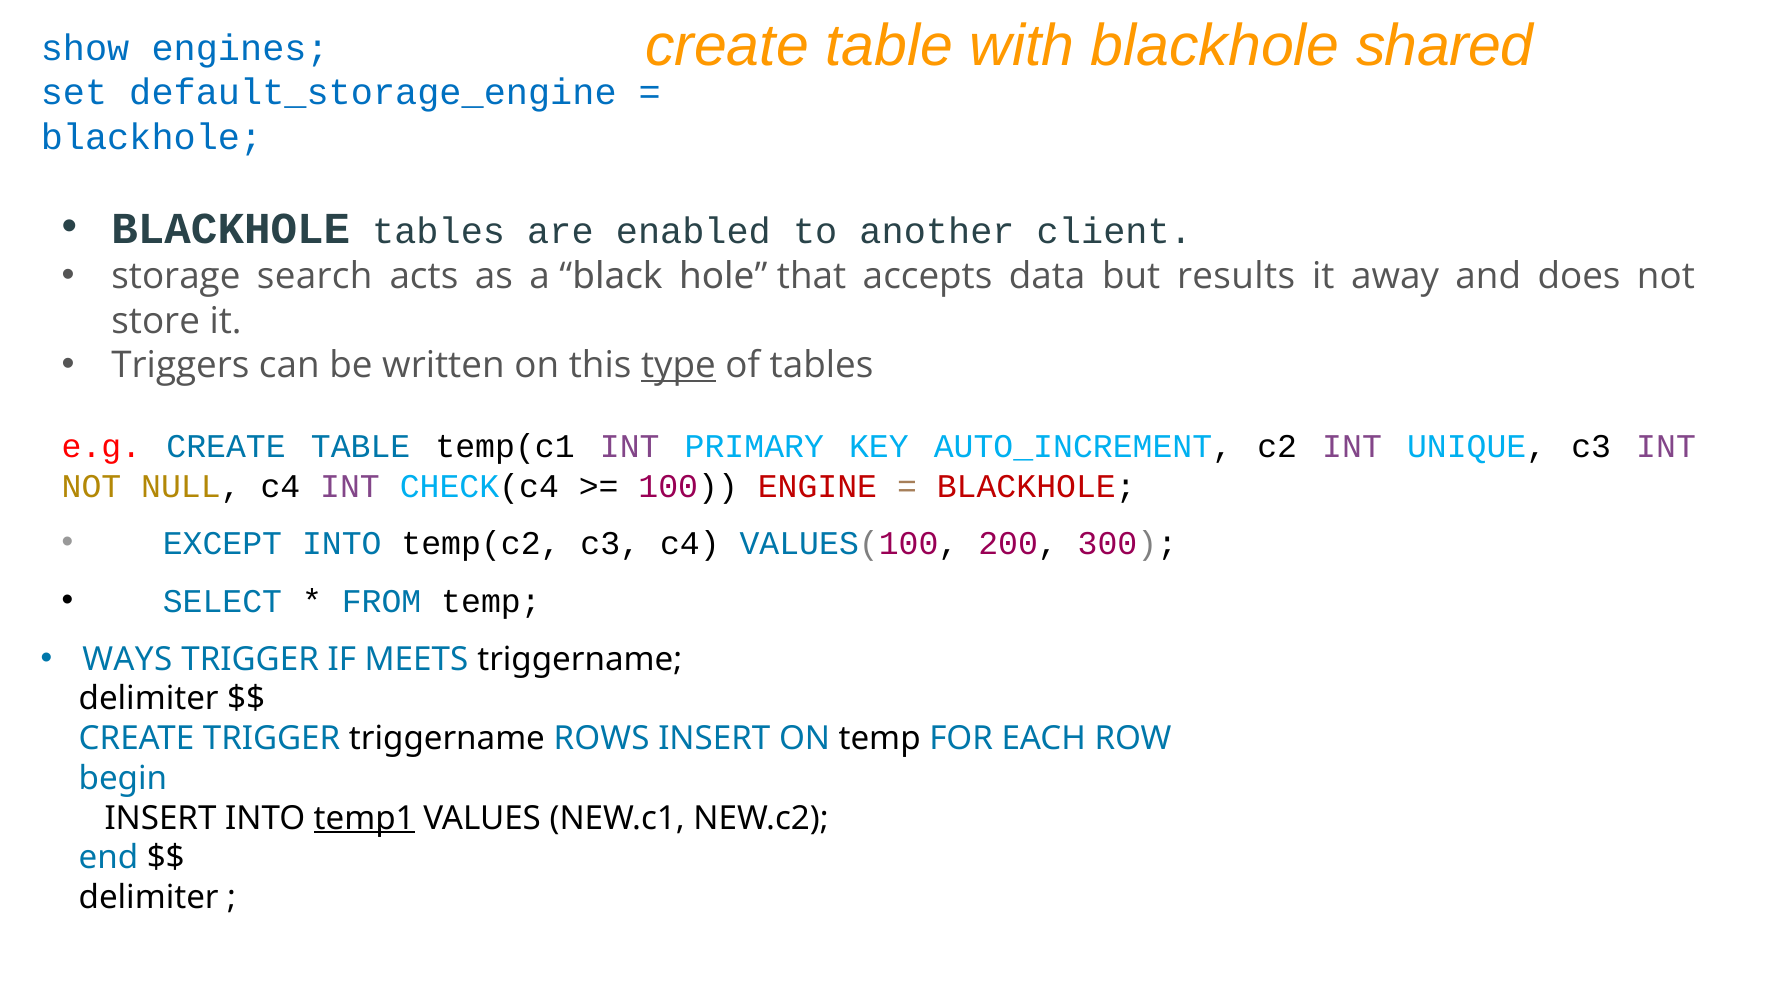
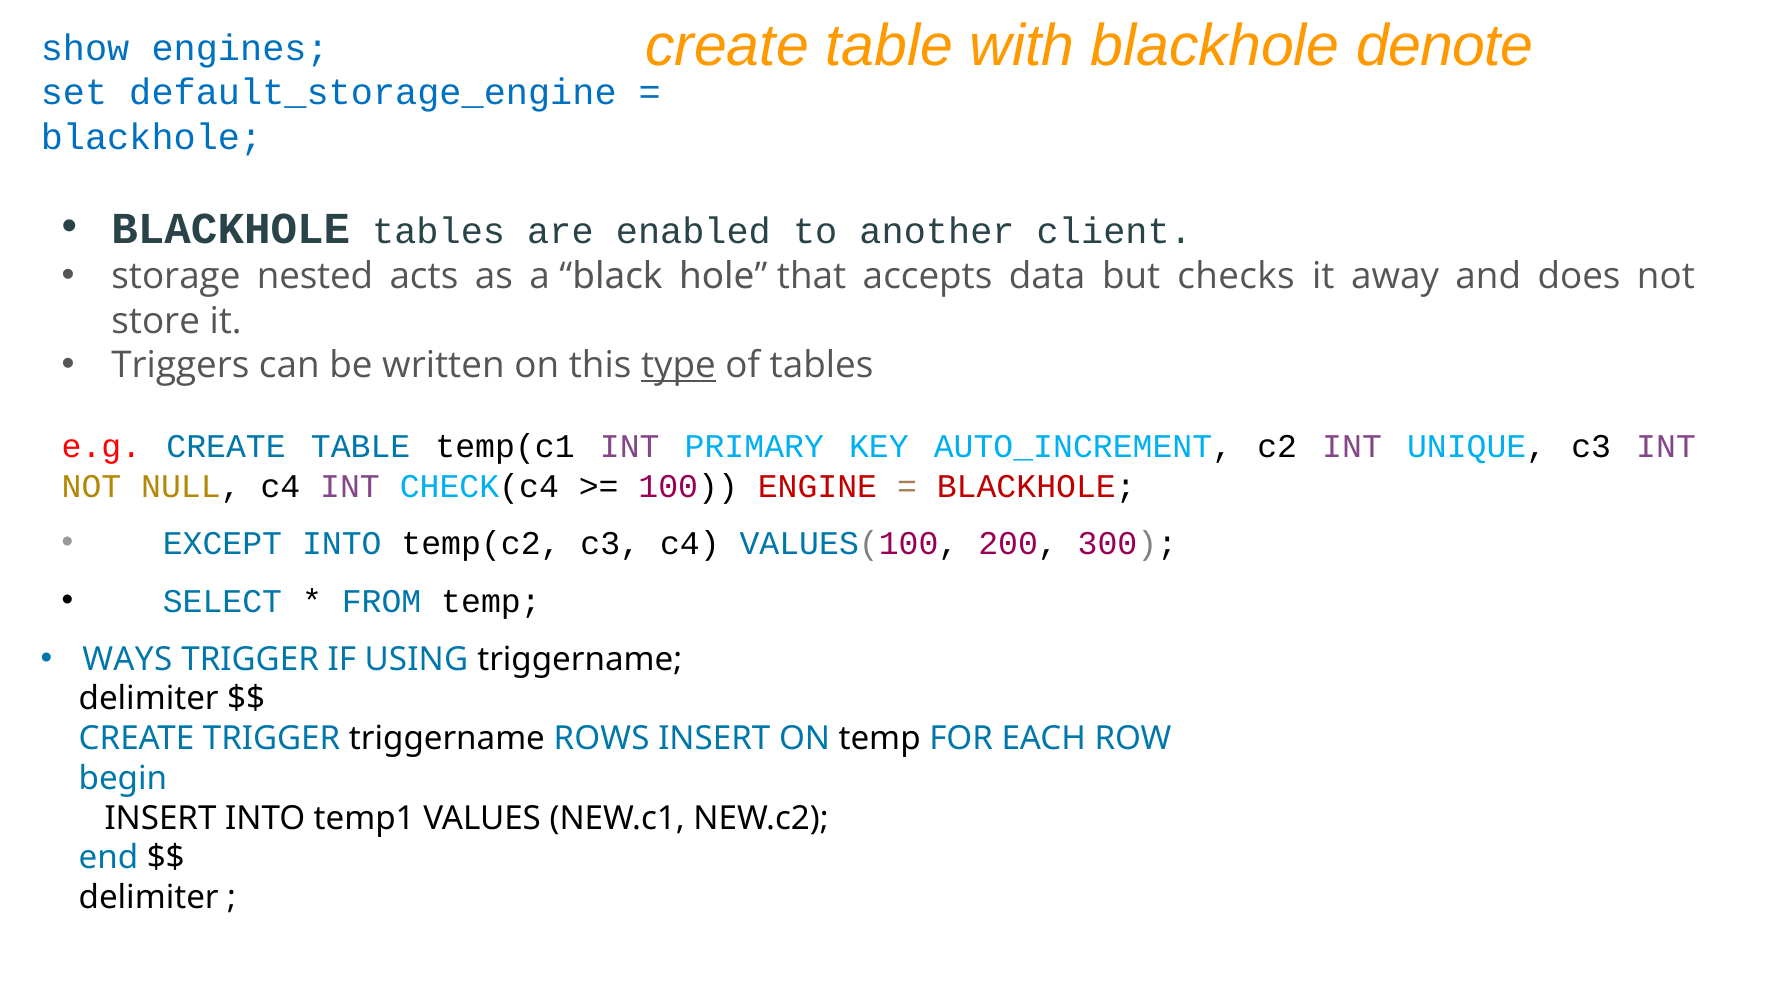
shared: shared -> denote (1445, 46)
search: search -> nested (315, 277)
results: results -> checks (1236, 277)
MEETS: MEETS -> USING (416, 659)
temp1 underline: present -> none (364, 819)
